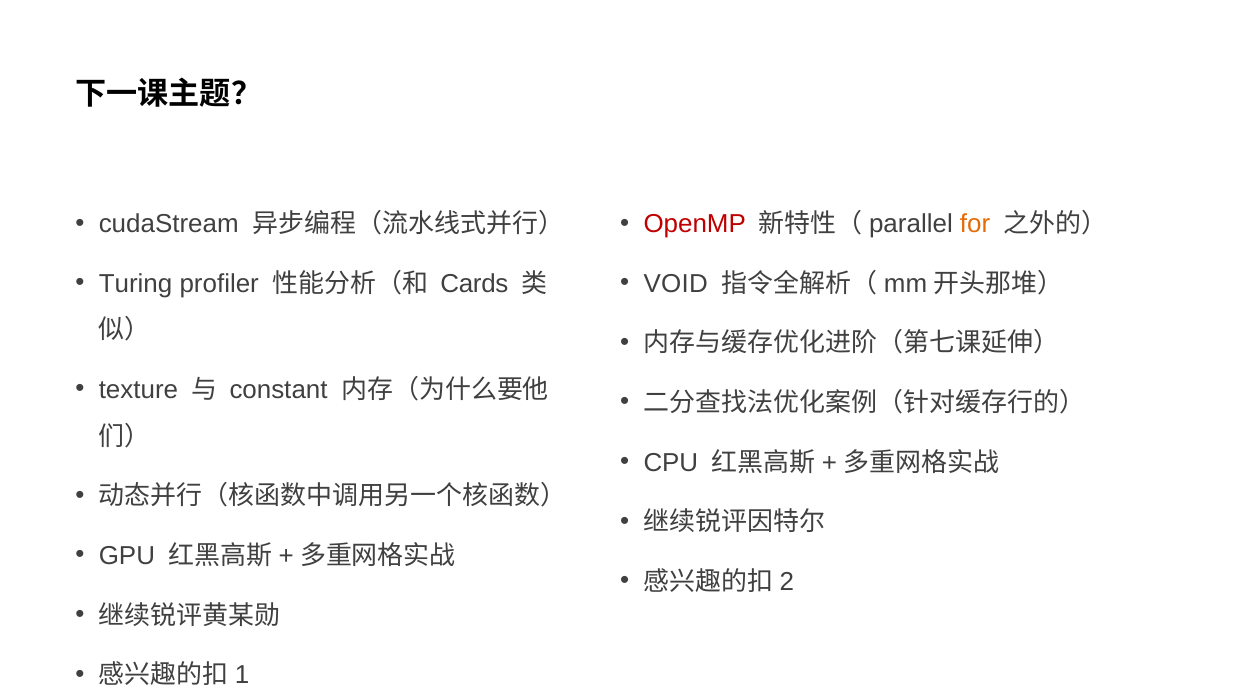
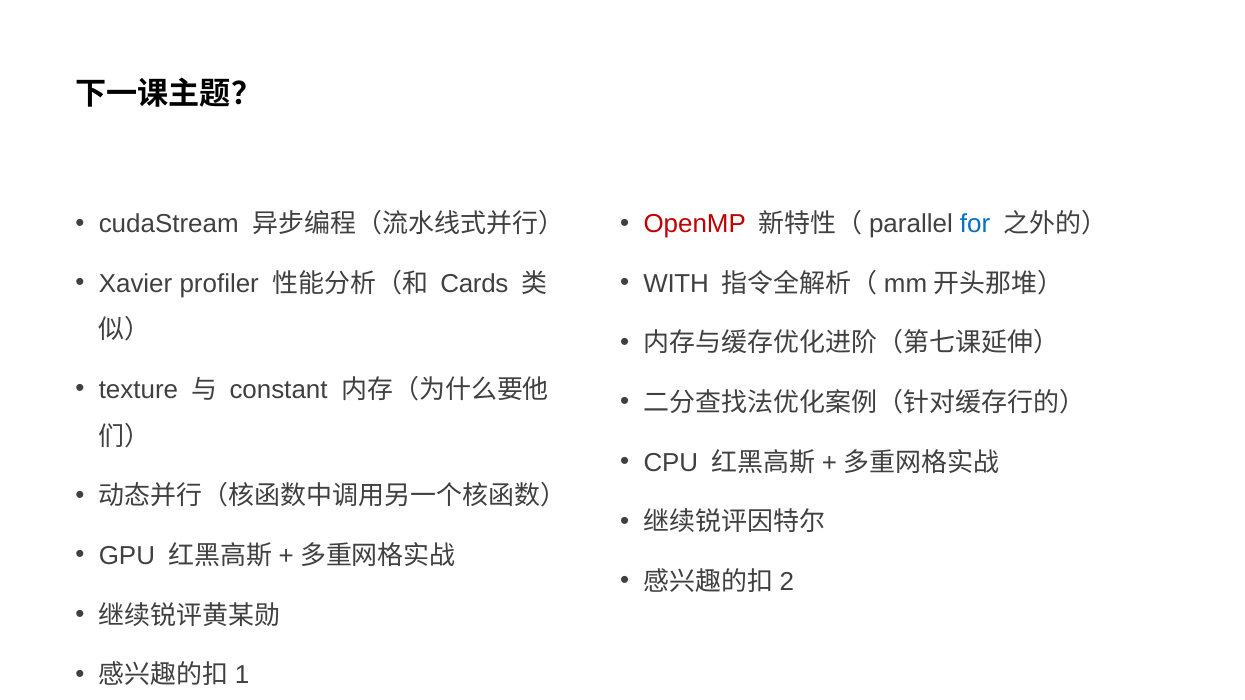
for colour: orange -> blue (975, 224)
Turing: Turing -> Xavier (136, 284)
VOID: VOID -> WITH (676, 284)
